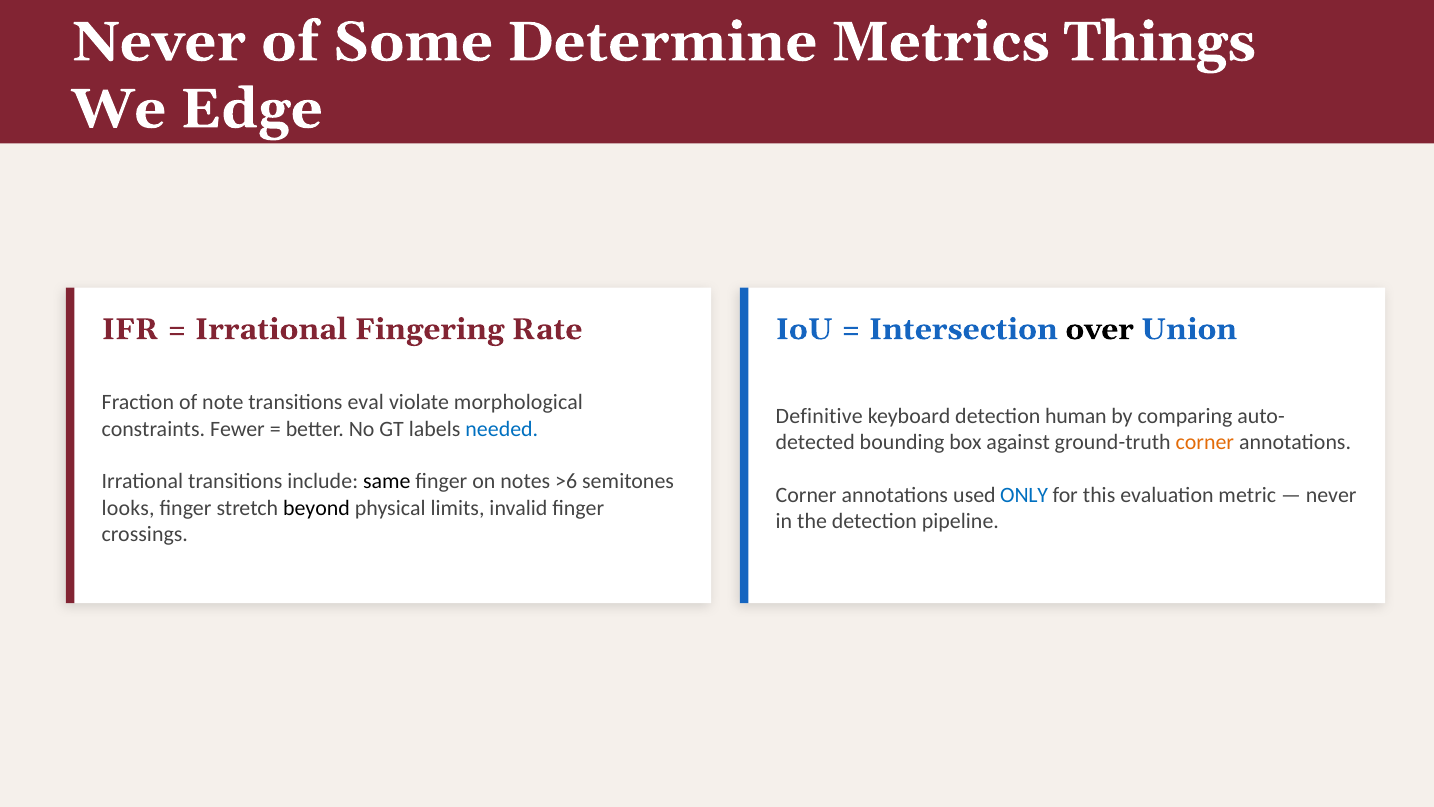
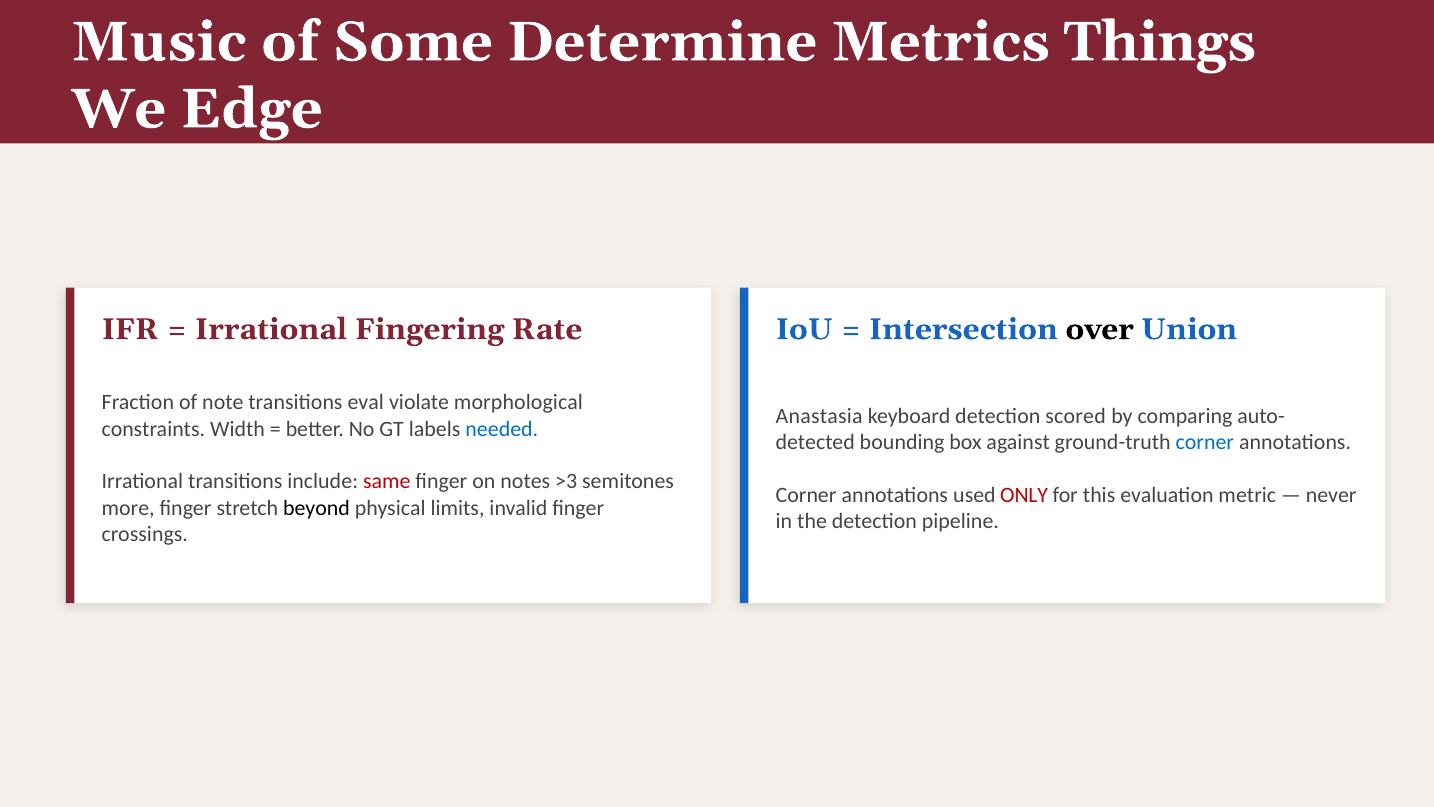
Never: Never -> Music (159, 42)
Definitive: Definitive -> Anastasia (819, 416)
human: human -> scored (1076, 416)
Fewer: Fewer -> Width (237, 429)
corner colour: orange -> blue (1205, 442)
same colour: black -> red (387, 481)
>6: >6 -> >3 (566, 481)
ONLY colour: blue -> red (1024, 495)
looks: looks -> more (128, 508)
